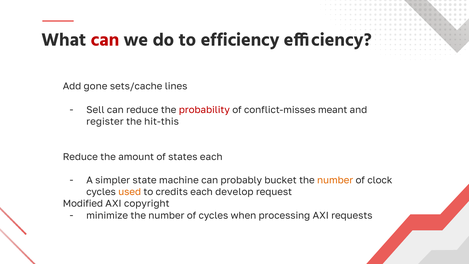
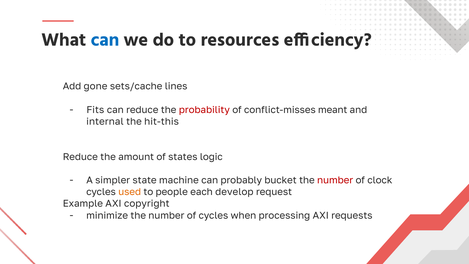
can colour: red -> blue (105, 40)
to efficiency: efficiency -> resources (240, 40)
Sell: Sell -> Fits (95, 110)
register: register -> internal (105, 122)
states each: each -> logic (211, 157)
number colour: orange -> red (335, 180)
credits: credits -> people (172, 192)
Modified: Modified -> Example (83, 204)
